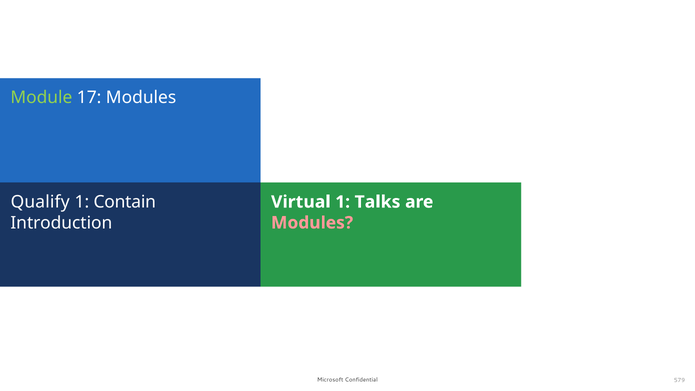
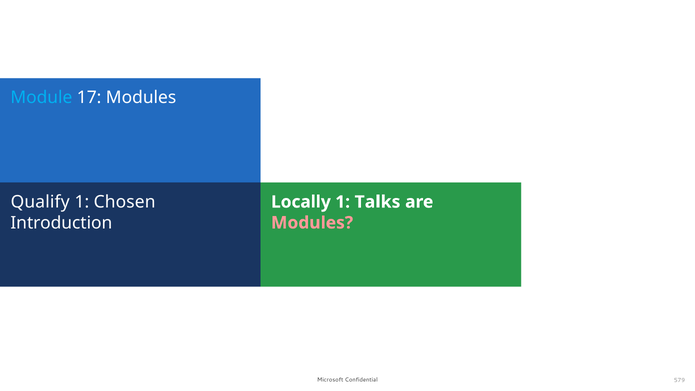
Module colour: light green -> light blue (41, 98)
Contain: Contain -> Chosen (125, 202)
Virtual: Virtual -> Locally (301, 202)
